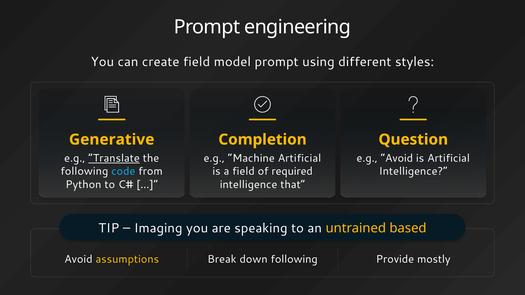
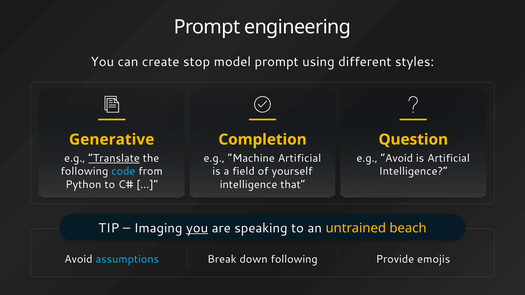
create field: field -> stop (197, 62)
required: required -> yourself (292, 172)
you underline: none -> present (197, 228)
based: based -> beach (408, 228)
assumptions colour: yellow -> light blue (127, 260)
mostly: mostly -> emojis (434, 260)
